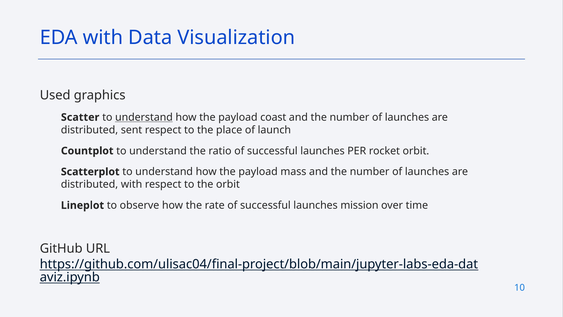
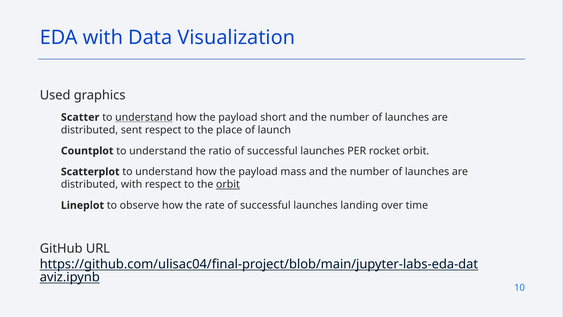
coast: coast -> short (273, 117)
orbit underline: none -> present (228, 184)
mission: mission -> landing (359, 205)
